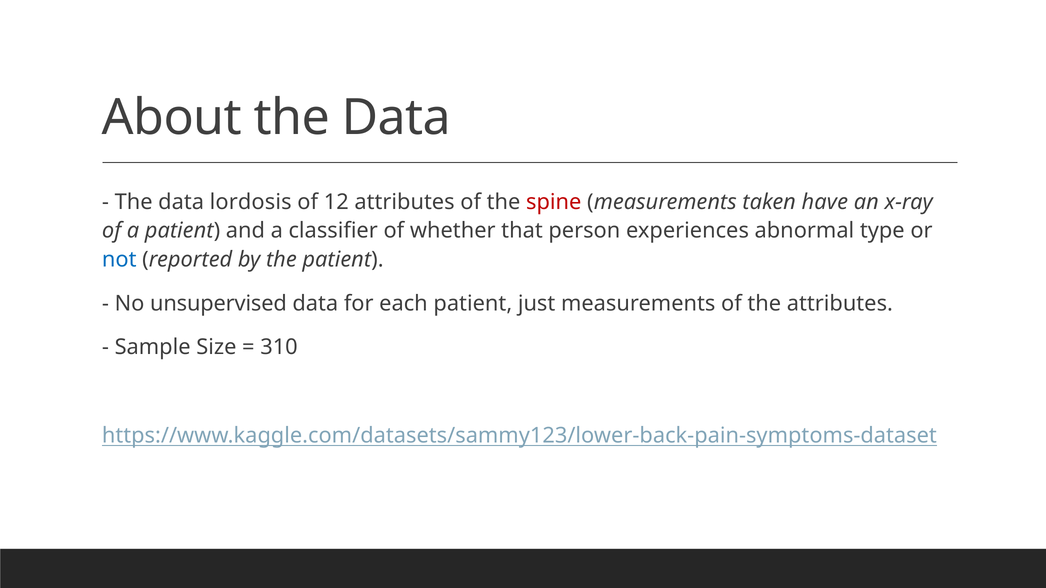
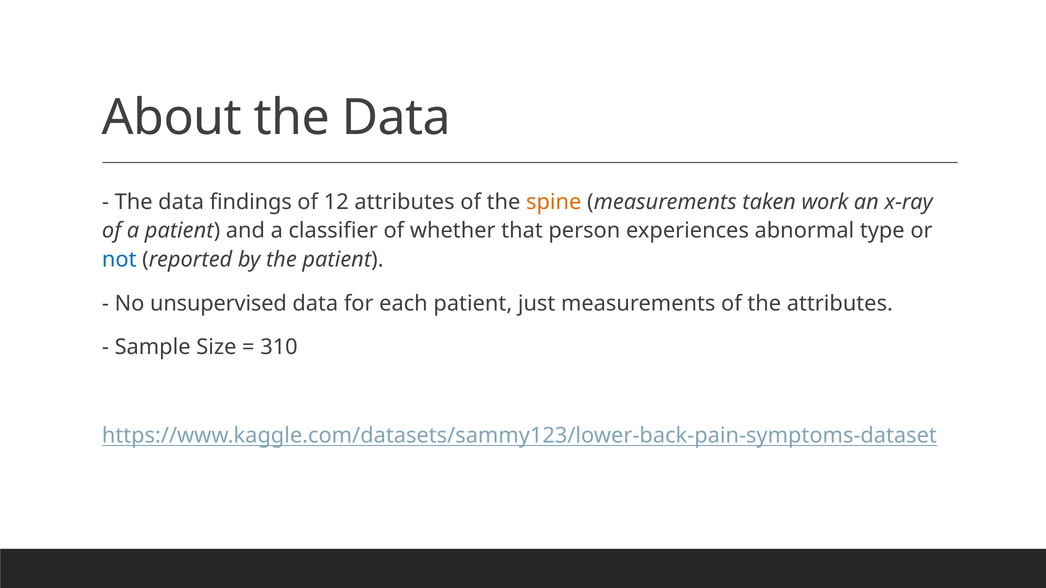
lordosis: lordosis -> findings (251, 202)
spine colour: red -> orange (554, 202)
have: have -> work (825, 202)
